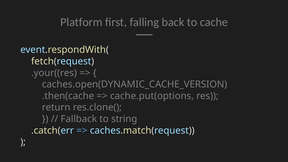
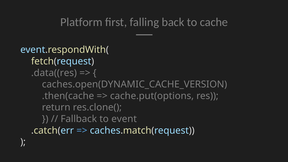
.your((res: .your((res -> .data((res (54, 73)
string: string -> event (124, 119)
